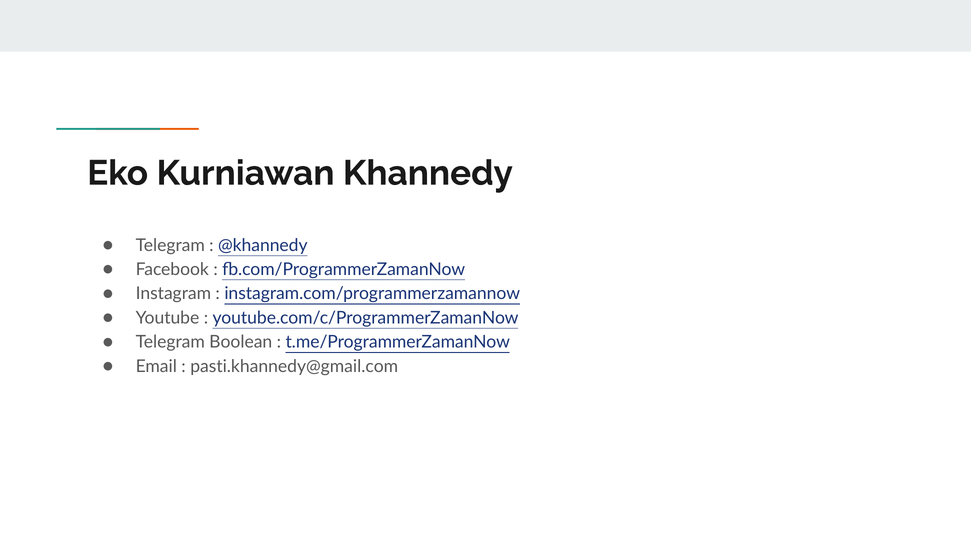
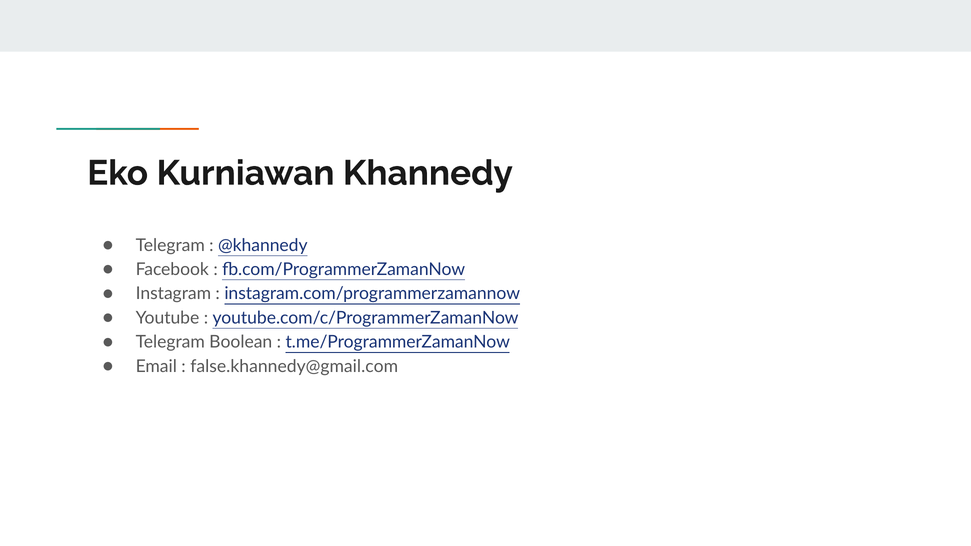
pasti.khannedy@gmail.com: pasti.khannedy@gmail.com -> false.khannedy@gmail.com (294, 366)
